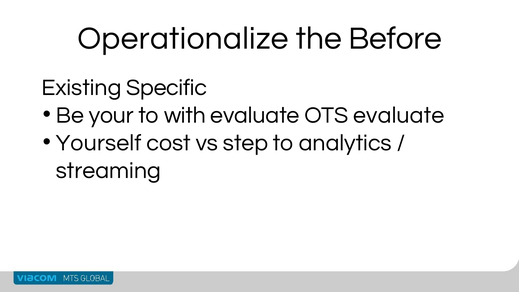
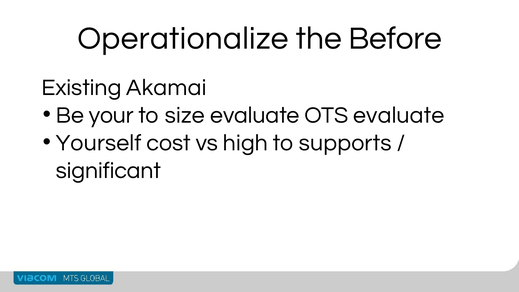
Specific: Specific -> Akamai (166, 87)
with: with -> size (185, 115)
step: step -> high (245, 143)
analytics: analytics -> supports (345, 143)
streaming: streaming -> significant (108, 171)
